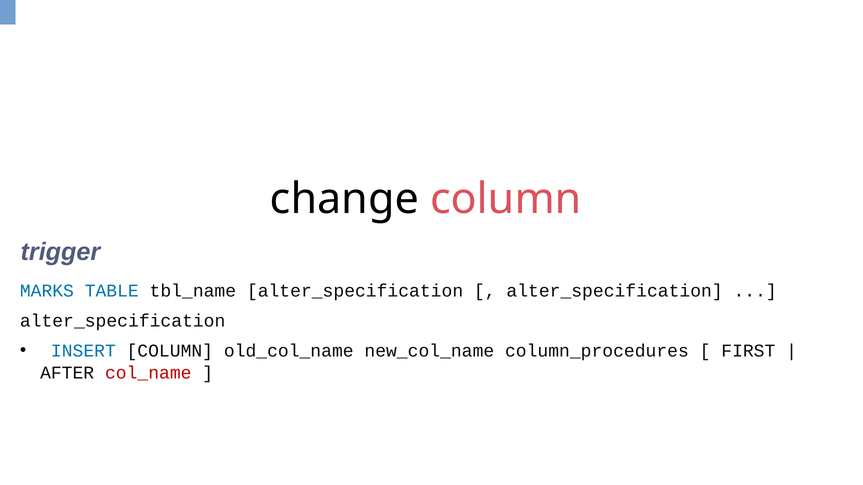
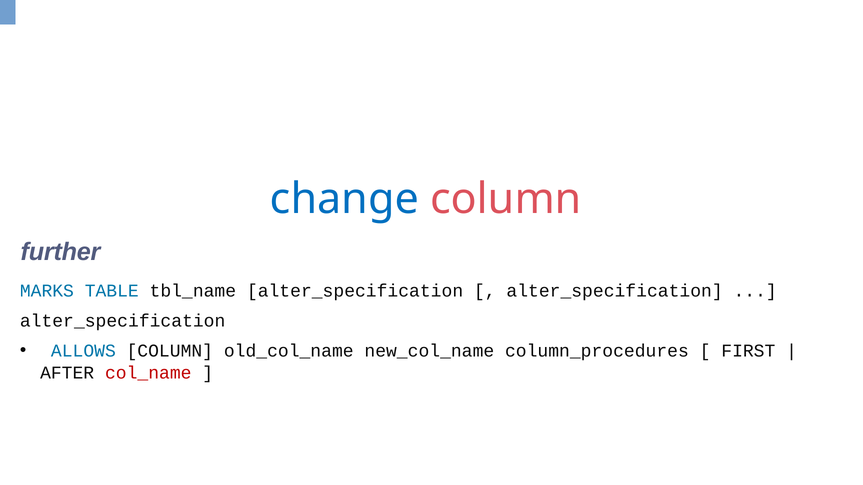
change colour: black -> blue (344, 199)
trigger: trigger -> further (61, 252)
INSERT: INSERT -> ALLOWS (83, 351)
